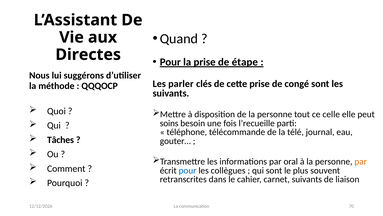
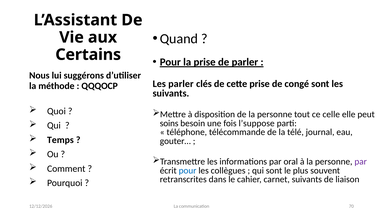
Directes: Directes -> Certains (88, 54)
de étape: étape -> parler (245, 62)
l’recueille: l’recueille -> l’suppose (257, 123)
Tâches: Tâches -> Temps (60, 140)
par colour: orange -> purple (361, 161)
